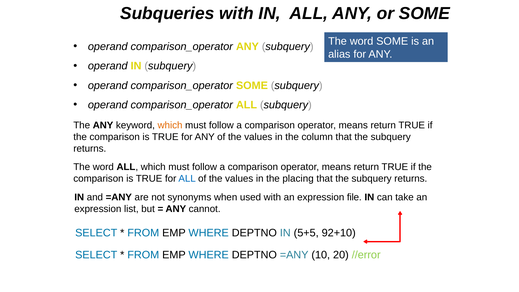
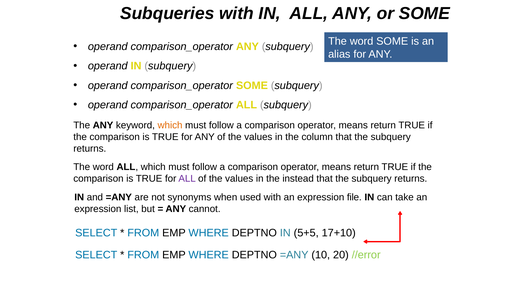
ALL colour: blue -> purple (187, 179)
placing: placing -> instead (298, 179)
92+10: 92+10 -> 17+10 (339, 233)
